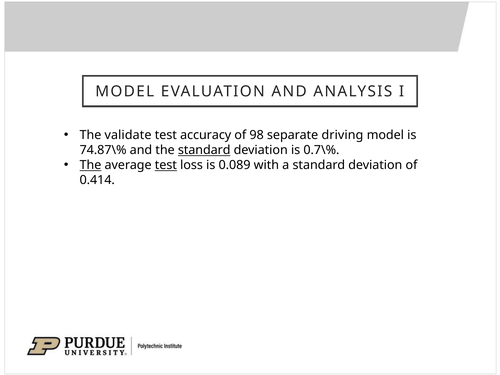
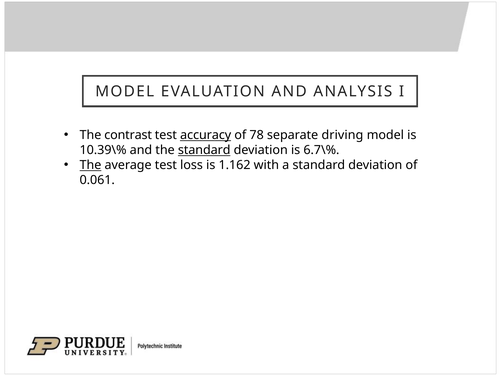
validate: validate -> contrast (128, 135)
accuracy underline: none -> present (206, 135)
98: 98 -> 78 (257, 135)
74.87\%: 74.87\% -> 10.39\% (103, 150)
0.7\%: 0.7\% -> 6.7\% (321, 150)
test underline: present -> none (166, 165)
0.089: 0.089 -> 1.162 (235, 165)
0.414: 0.414 -> 0.061 (97, 180)
